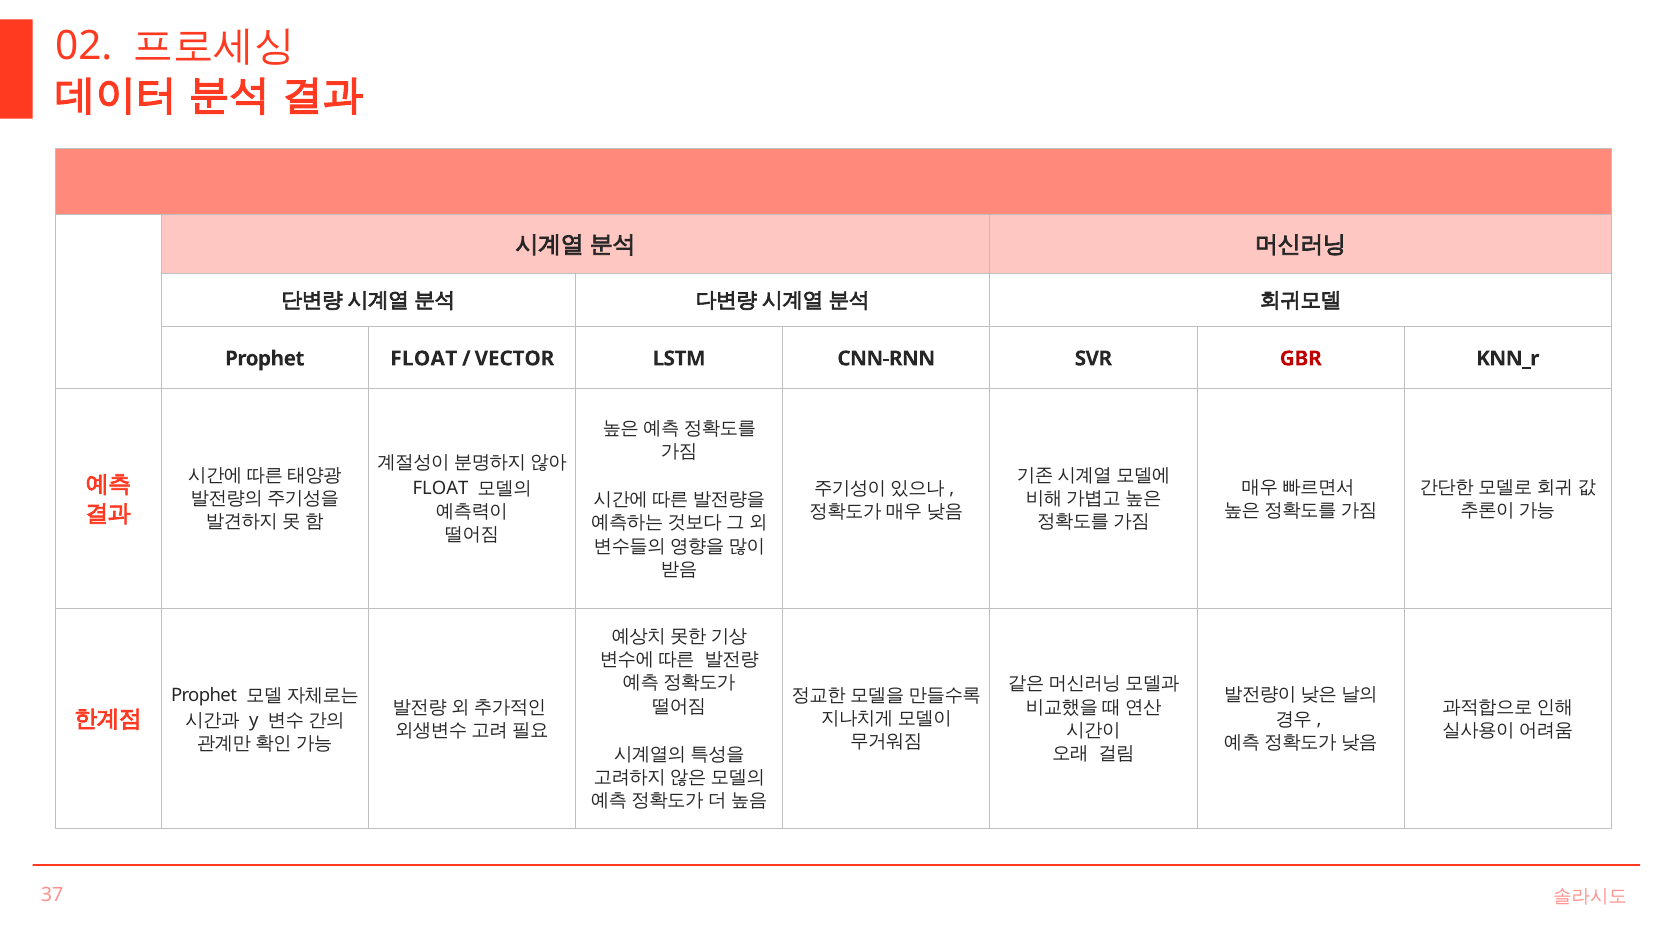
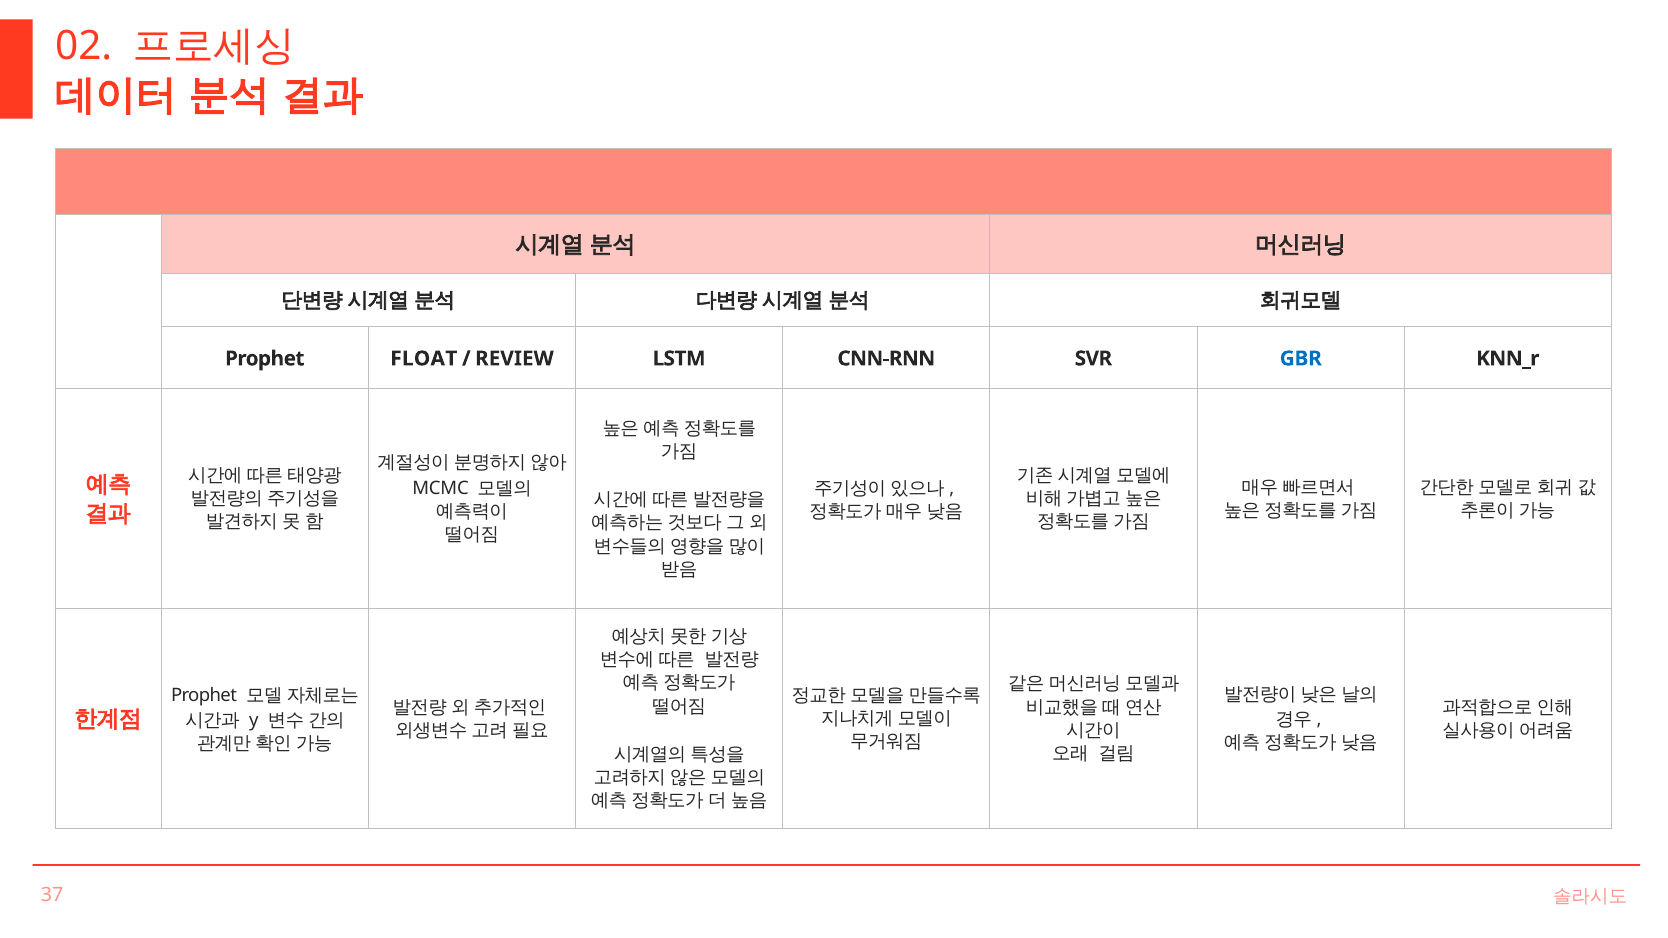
VECTOR: VECTOR -> REVIEW (514, 359)
GBR colour: red -> blue (1301, 359)
FLOAT: FLOAT -> MCMC (441, 488)
